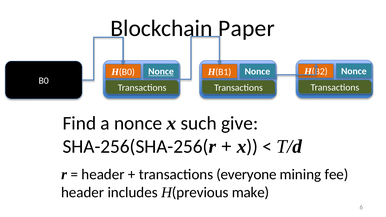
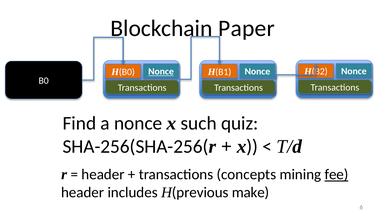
give: give -> quiz (240, 123)
everyone: everyone -> concepts (246, 175)
fee underline: none -> present (336, 175)
